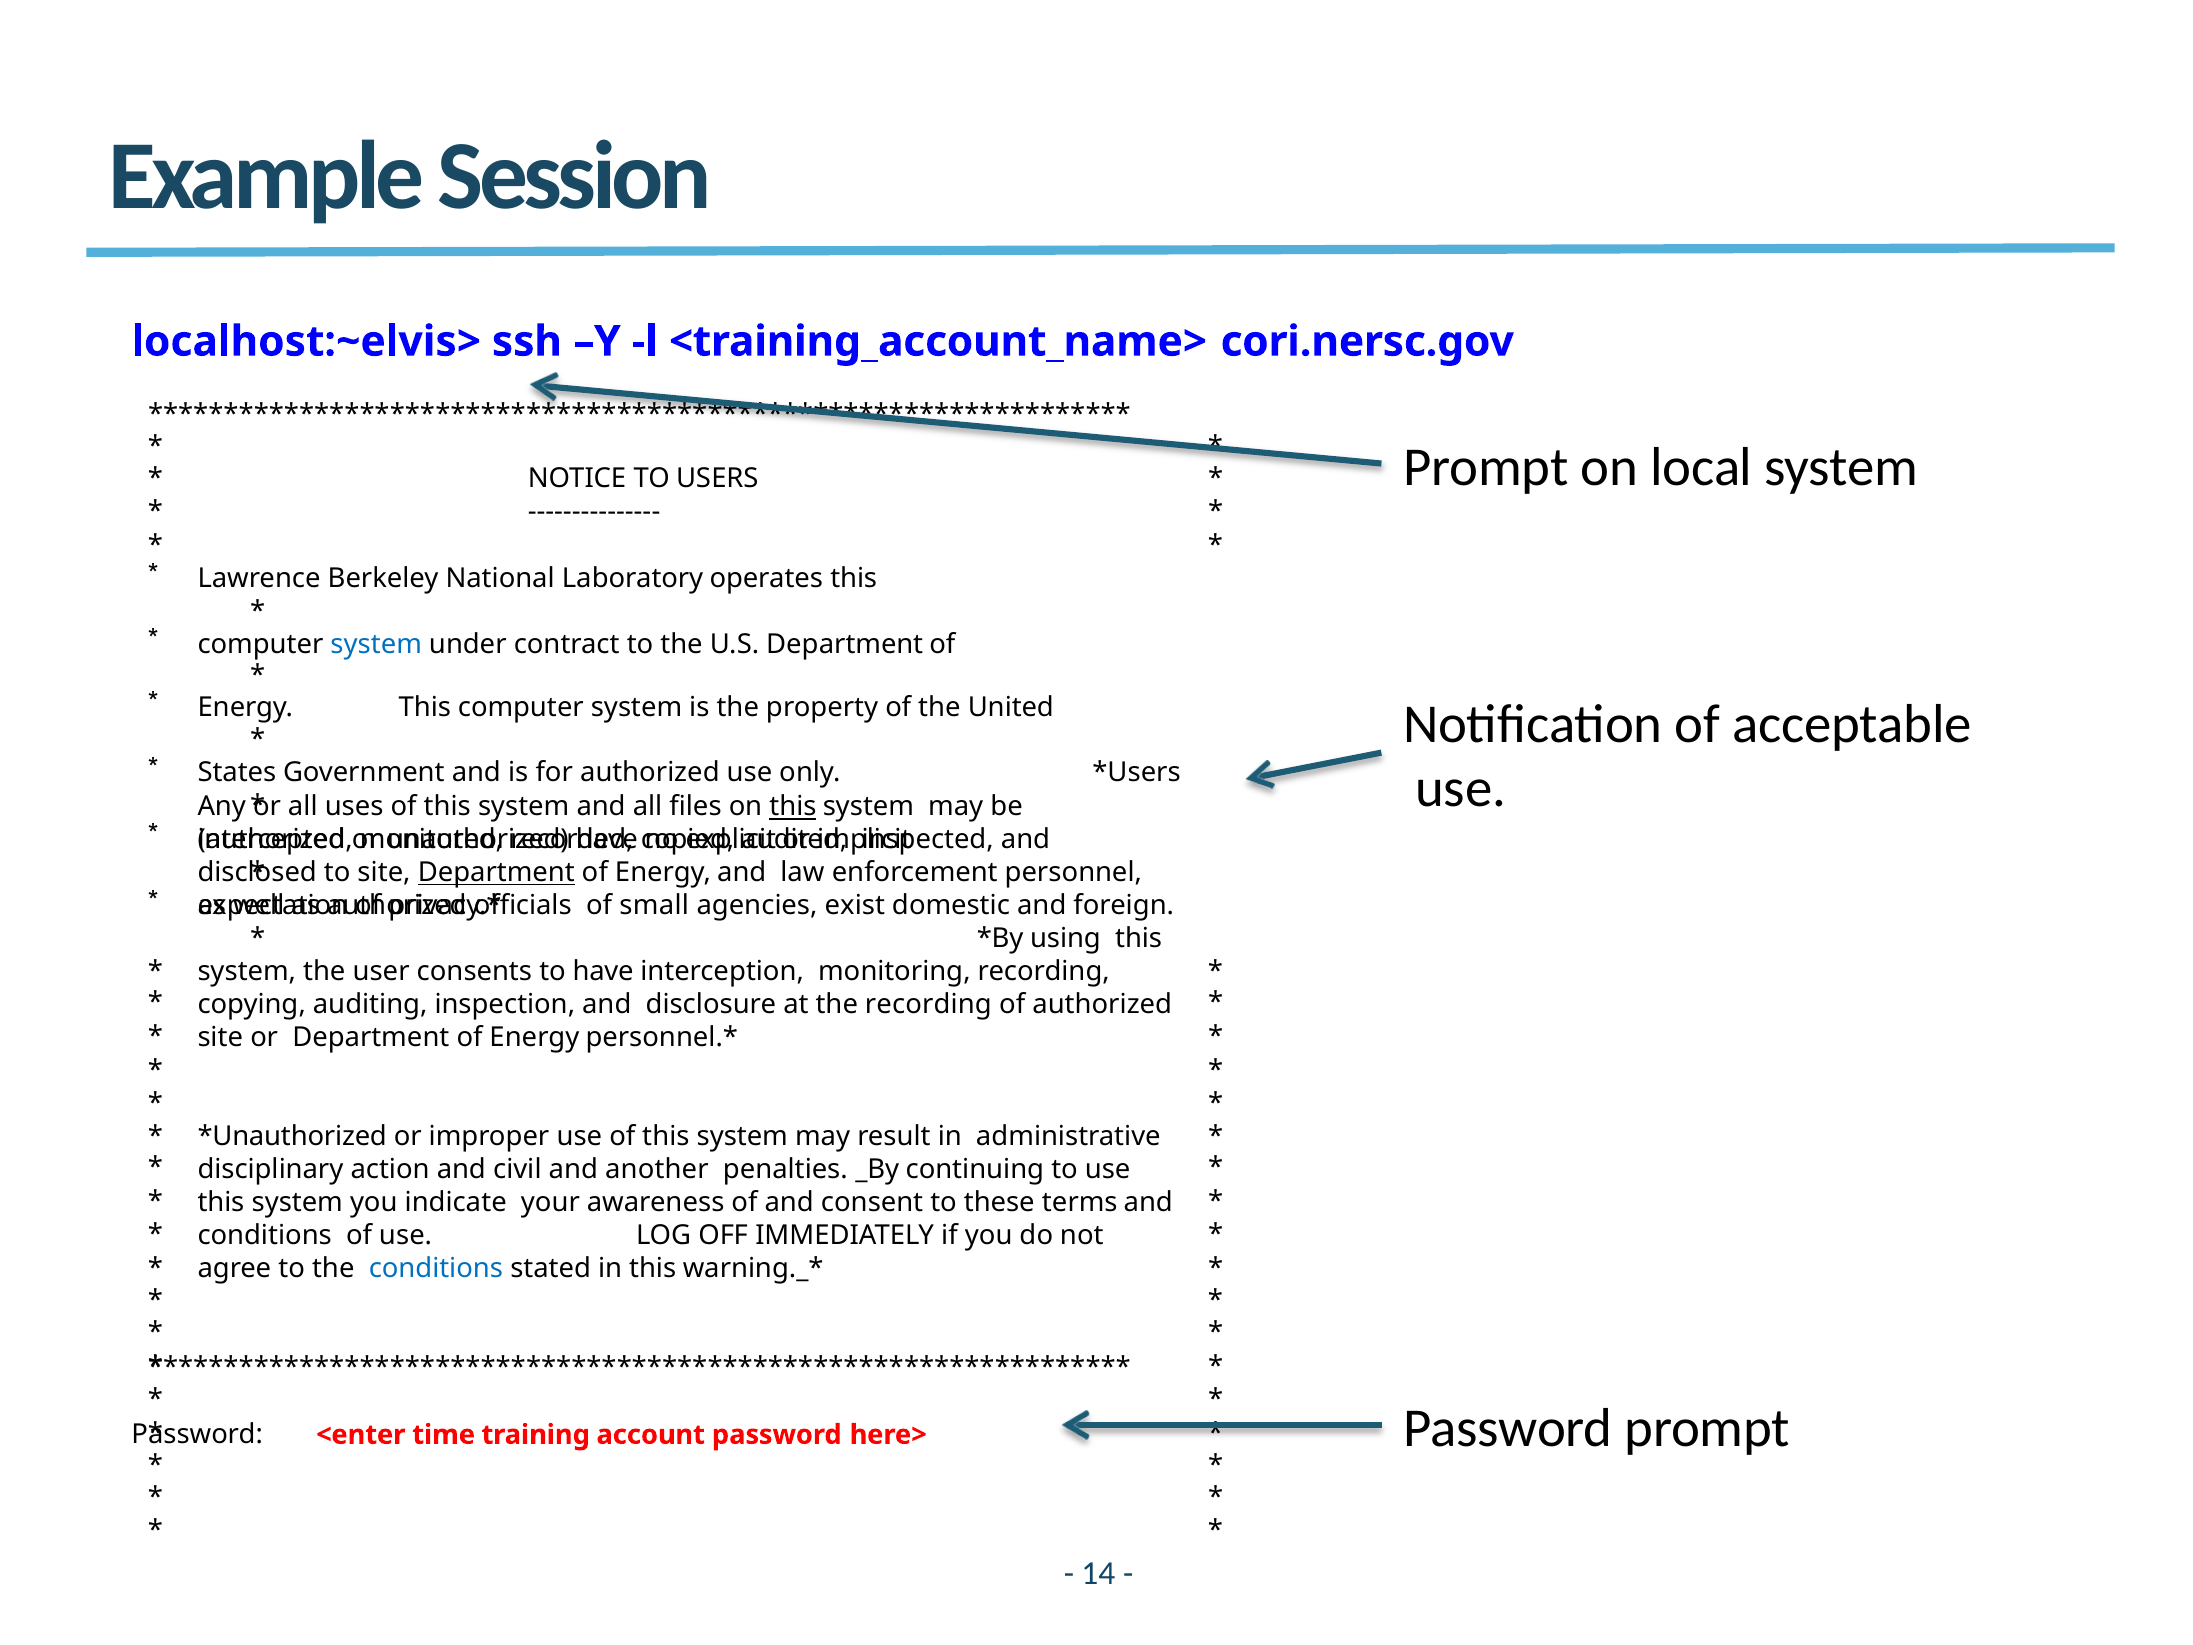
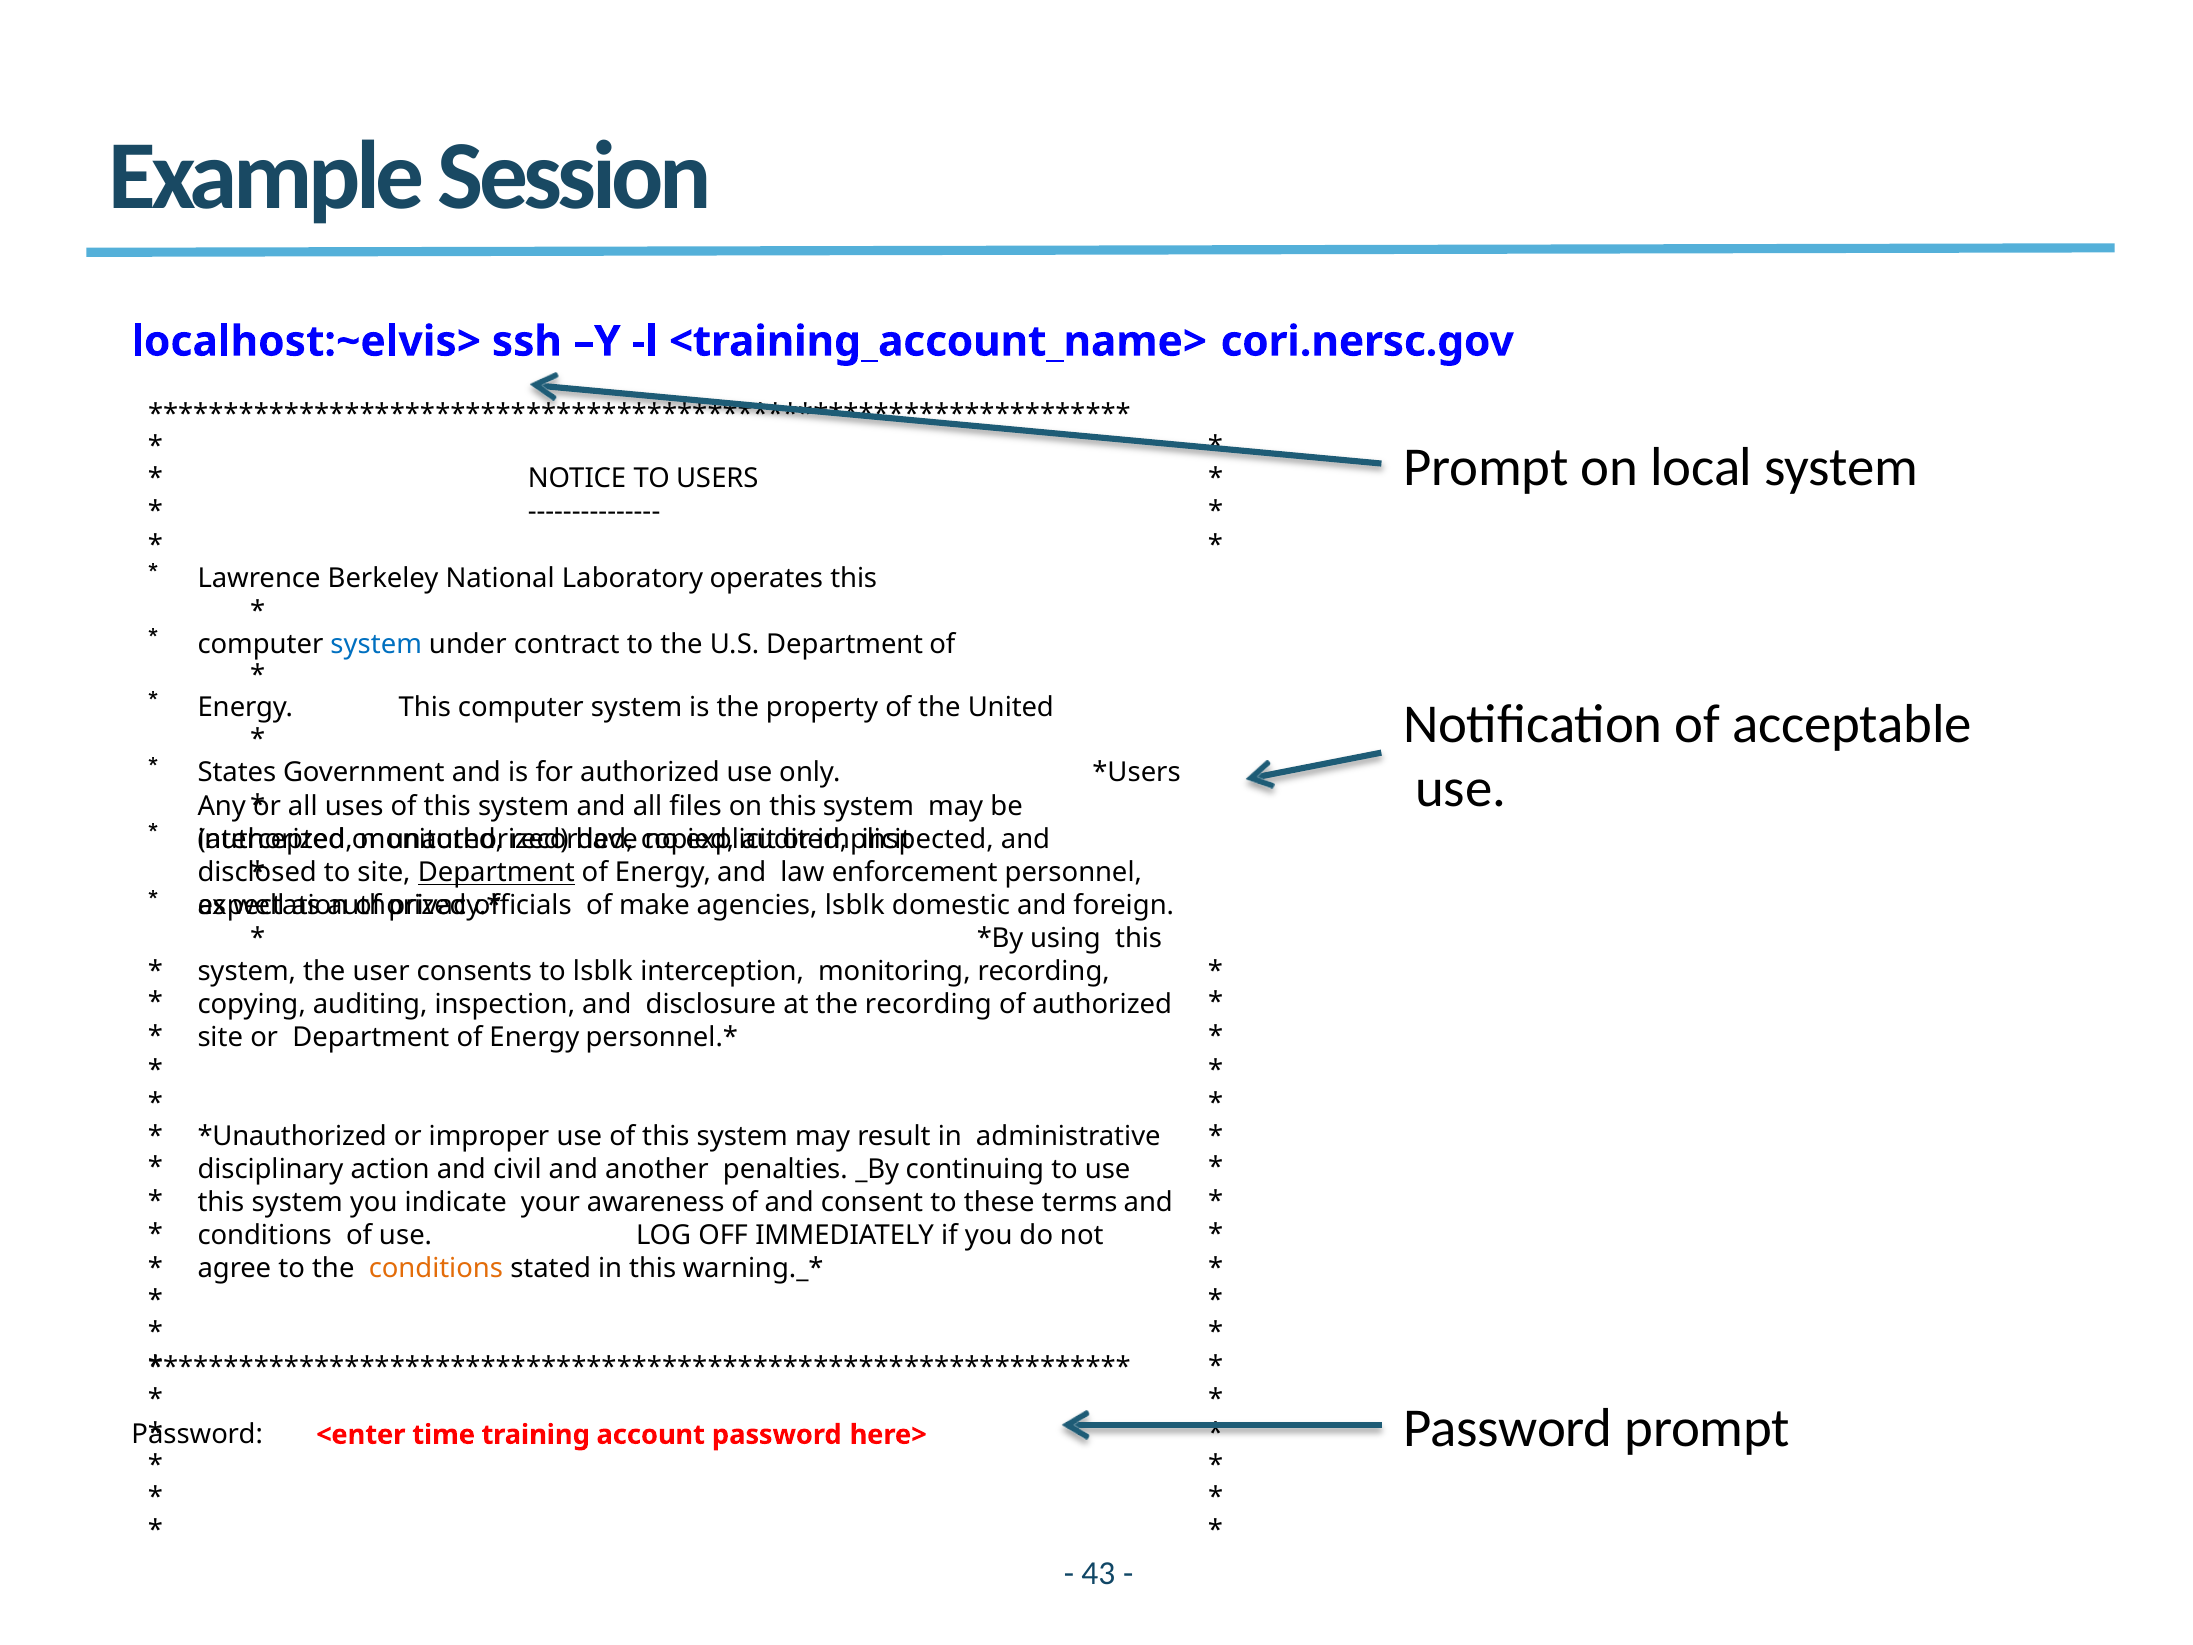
this underline: present -> none (793, 807)
small: small -> make (654, 906)
agencies exist: exist -> lsblk (855, 906)
to have: have -> lsblk (603, 972)
conditions colour: blue -> orange (436, 1268)
14: 14 -> 43 (1098, 1574)
